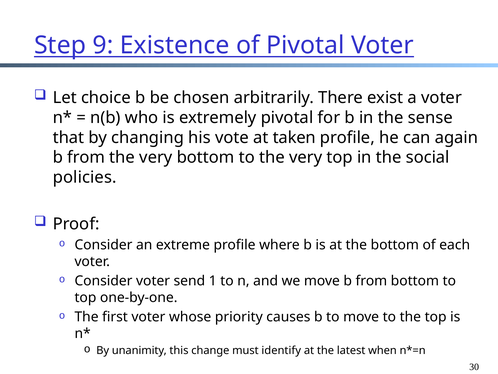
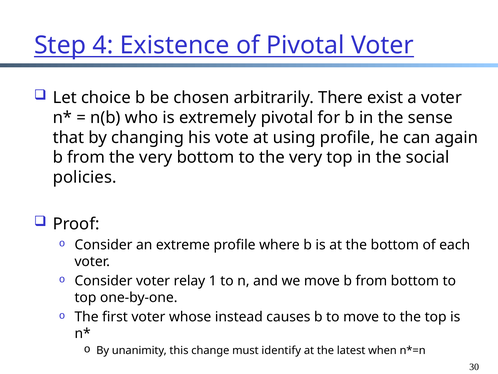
9: 9 -> 4 (103, 45)
taken: taken -> using (294, 137)
send: send -> relay (189, 280)
priority: priority -> instead (239, 316)
